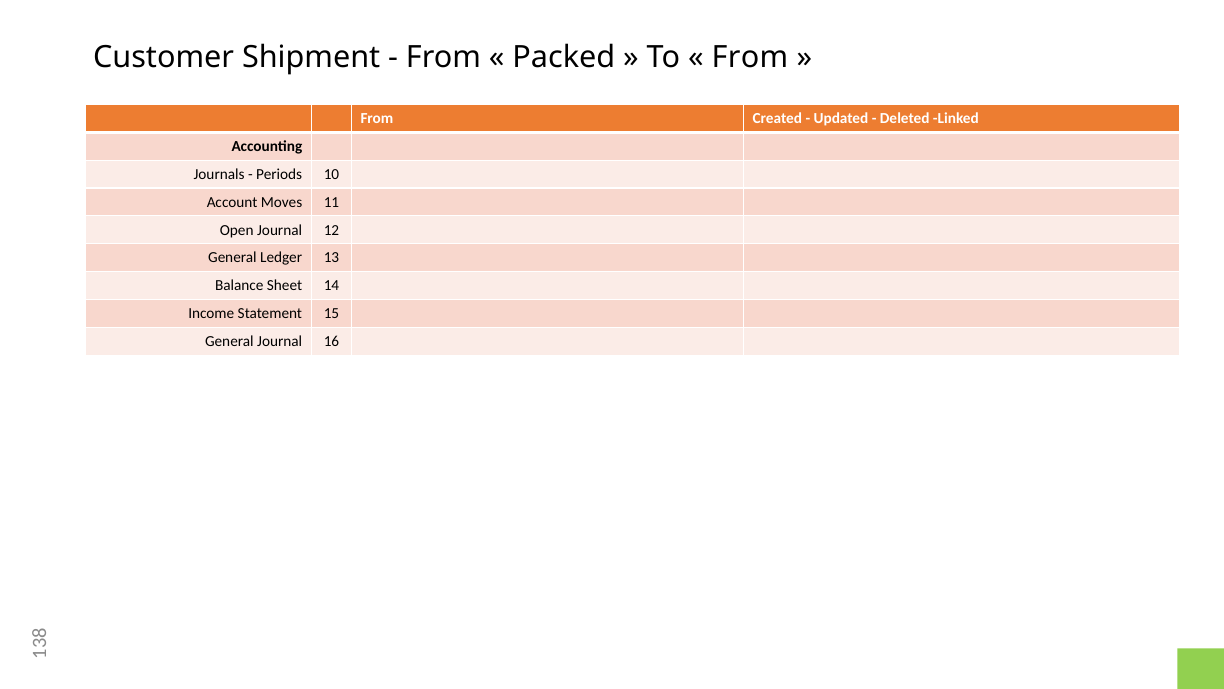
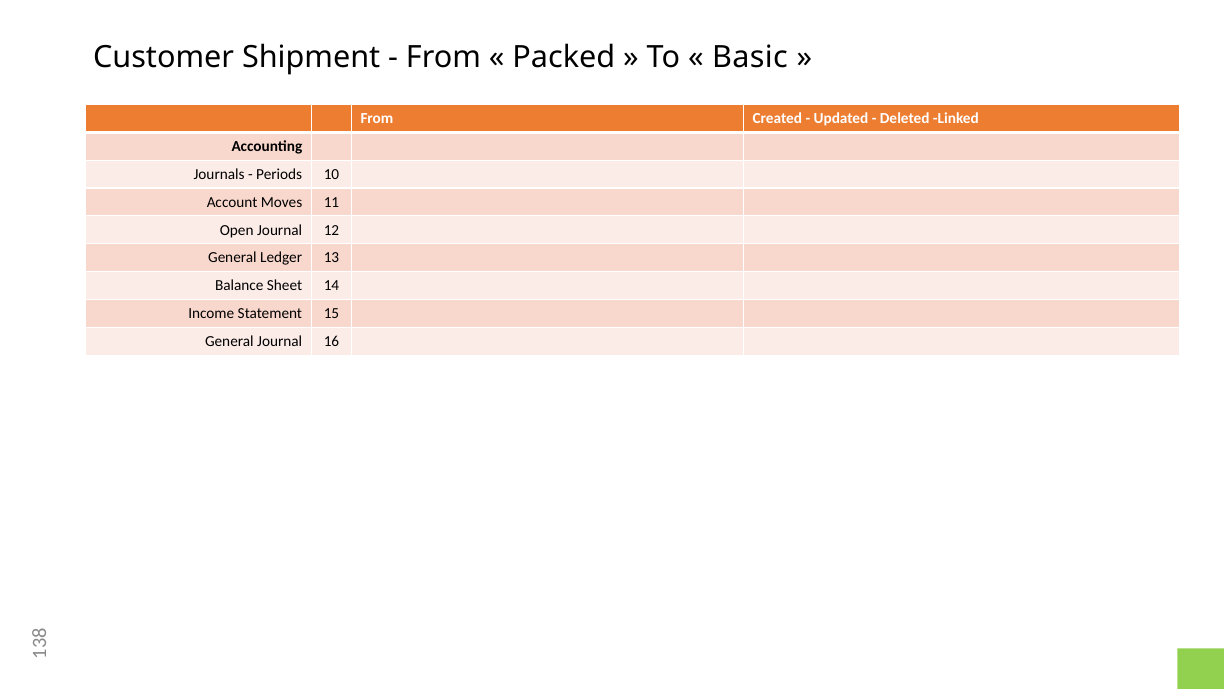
From: From -> Basic (750, 58)
